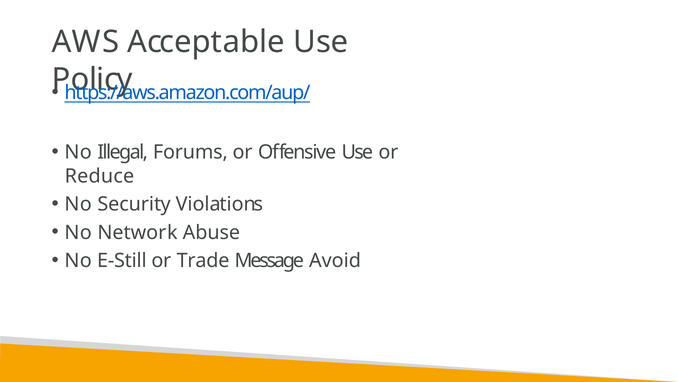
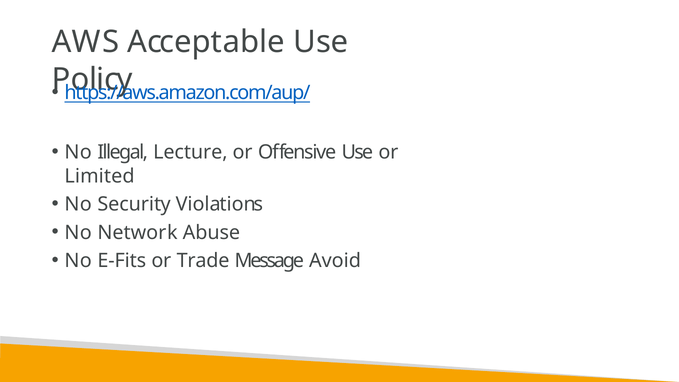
Forums: Forums -> Lecture (190, 152)
Reduce: Reduce -> Limited (100, 176)
E-Still: E-Still -> E-Fits (122, 261)
